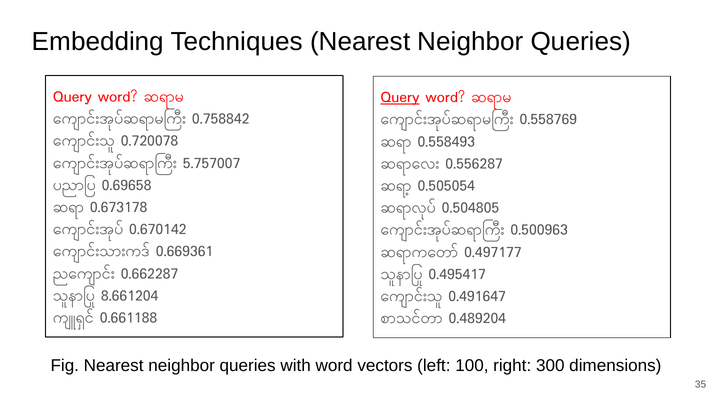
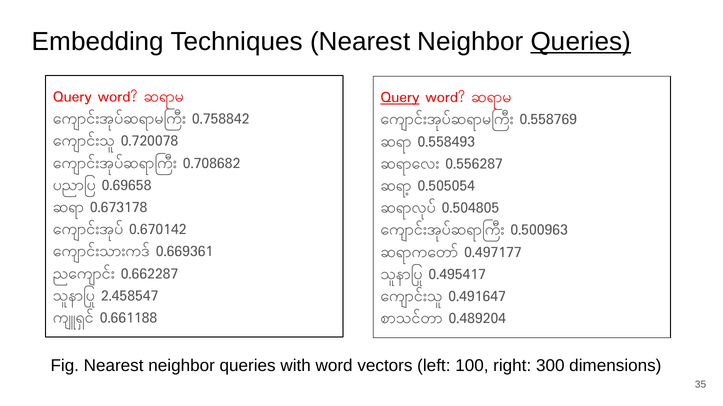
Queries underline: none -> present (581, 42)
5.757007: 5.757007 -> 0.708682 (212, 163)
8.661204: 8.661204 -> 2.458547 (130, 296)
